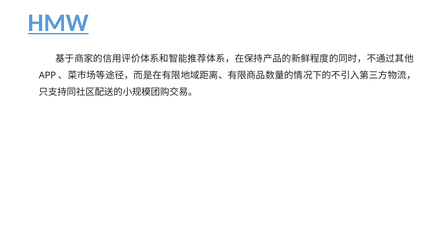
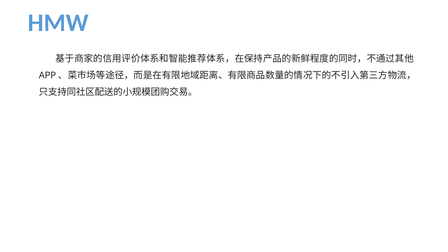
HMW underline: present -> none (58, 23)
